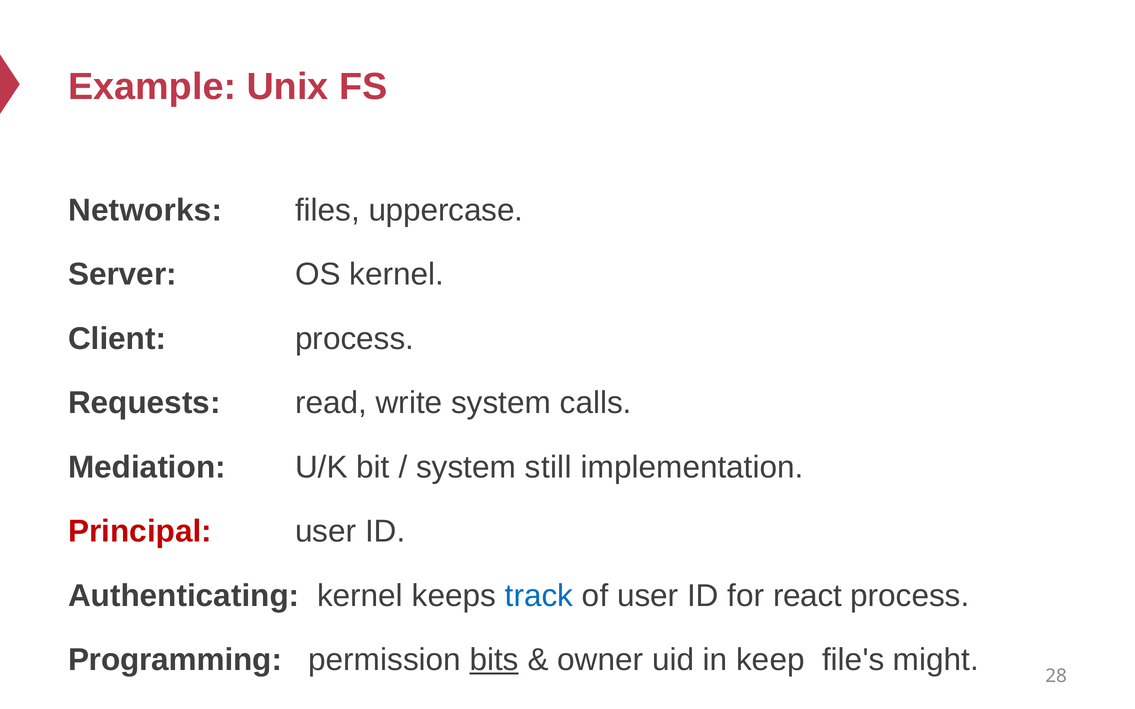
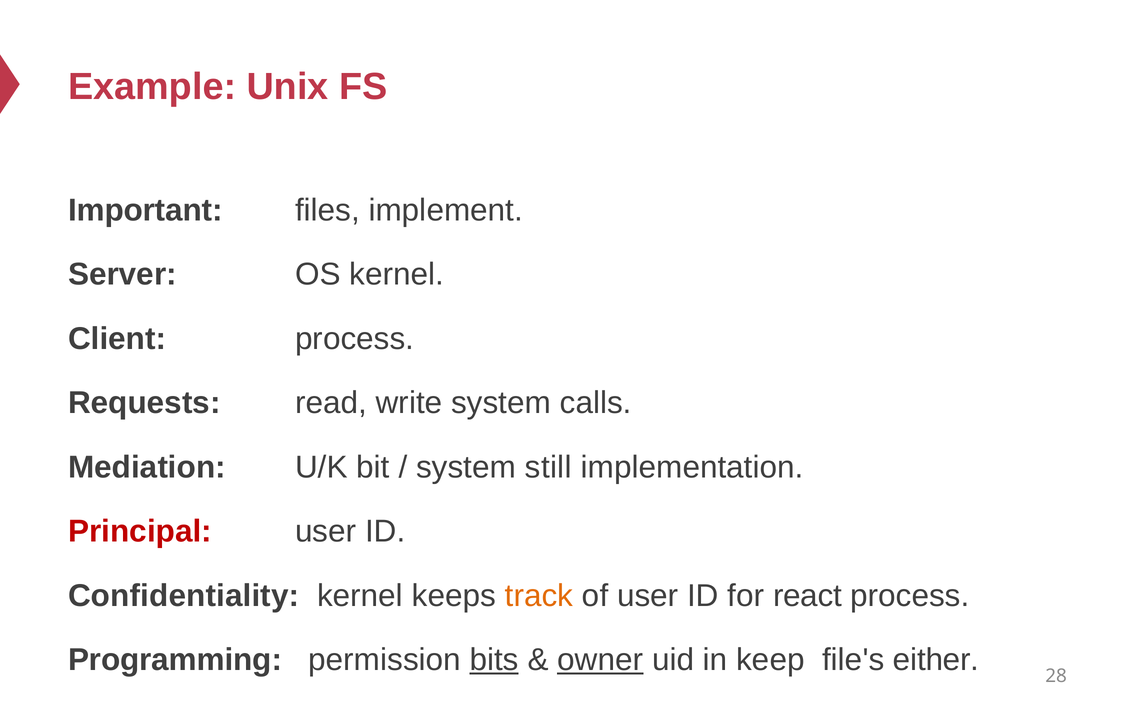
Networks: Networks -> Important (145, 210)
uppercase: uppercase -> implement (446, 210)
Authenticating: Authenticating -> Confidentiality (184, 596)
track colour: blue -> orange (539, 596)
owner underline: none -> present (600, 660)
might: might -> either (936, 660)
